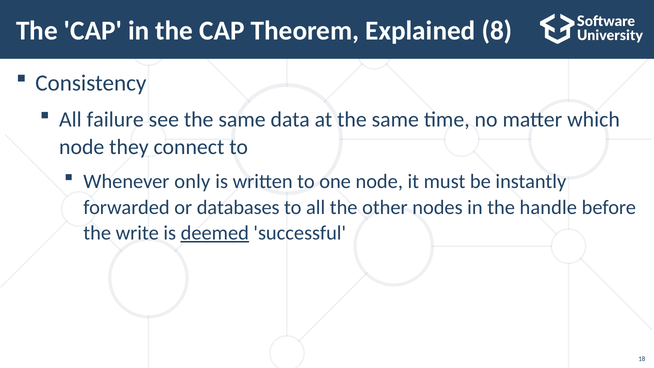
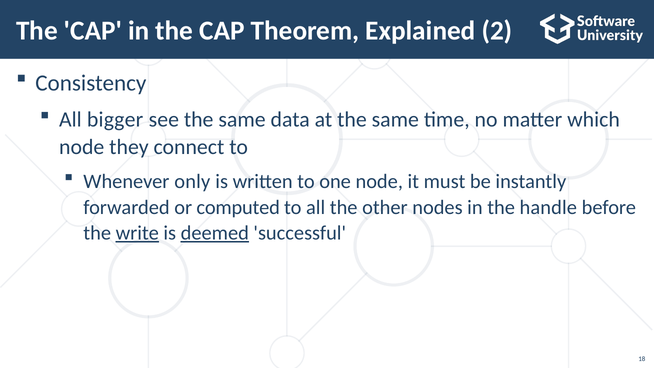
8: 8 -> 2 (497, 31)
failure: failure -> bigger (115, 119)
databases: databases -> computed (238, 207)
write underline: none -> present (137, 233)
